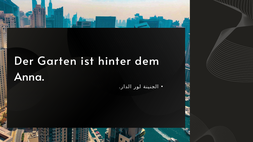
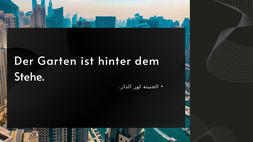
Anna: Anna -> Stehe (29, 77)
